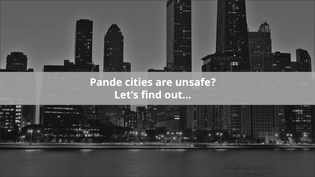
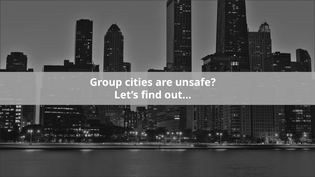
Pande: Pande -> Group (106, 82)
